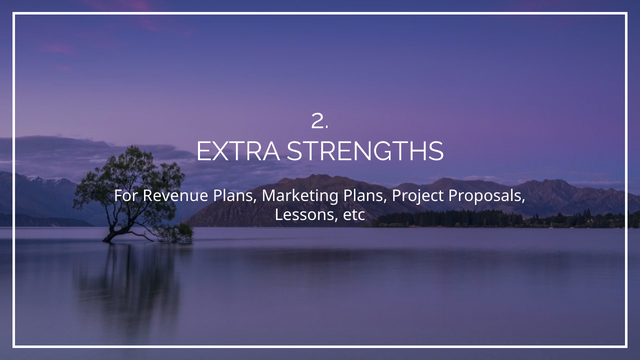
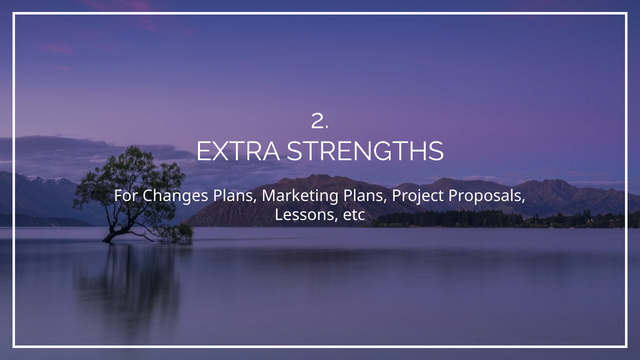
Revenue: Revenue -> Changes (175, 196)
